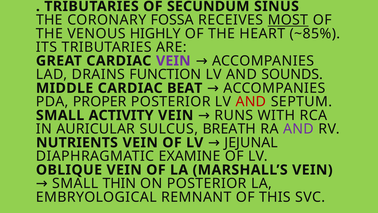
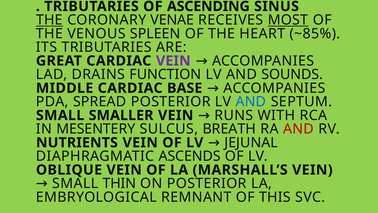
SECUNDUM: SECUNDUM -> ASCENDING (208, 6)
THE underline: none -> present (49, 20)
FOSSA: FOSSA -> VENAE (172, 20)
HIGHLY: HIGHLY -> SPLEEN (155, 34)
BEAT: BEAT -> BASE (185, 88)
PROPER: PROPER -> SPREAD (100, 102)
AND colour: red -> blue (251, 102)
ACTIVITY: ACTIVITY -> SMALLER (121, 115)
AURICULAR: AURICULAR -> MESENTERY (96, 129)
AND colour: purple -> red (298, 129)
EXAMINE: EXAMINE -> ASCENDS (190, 156)
